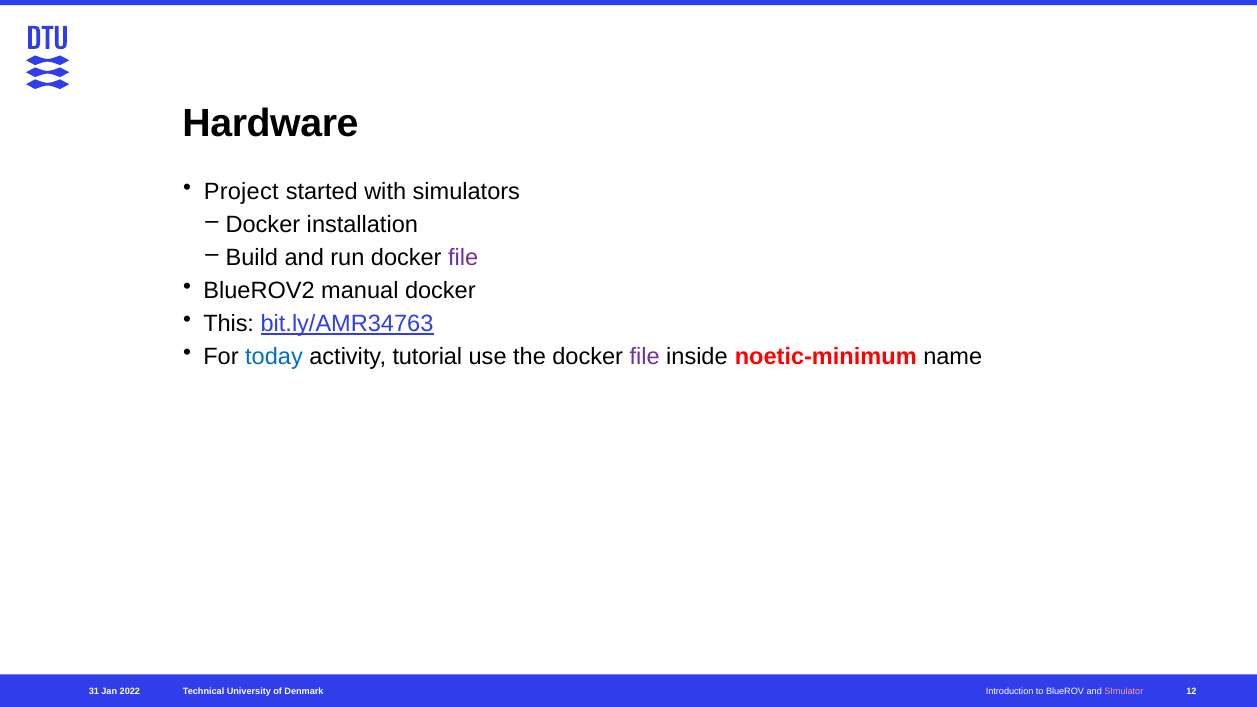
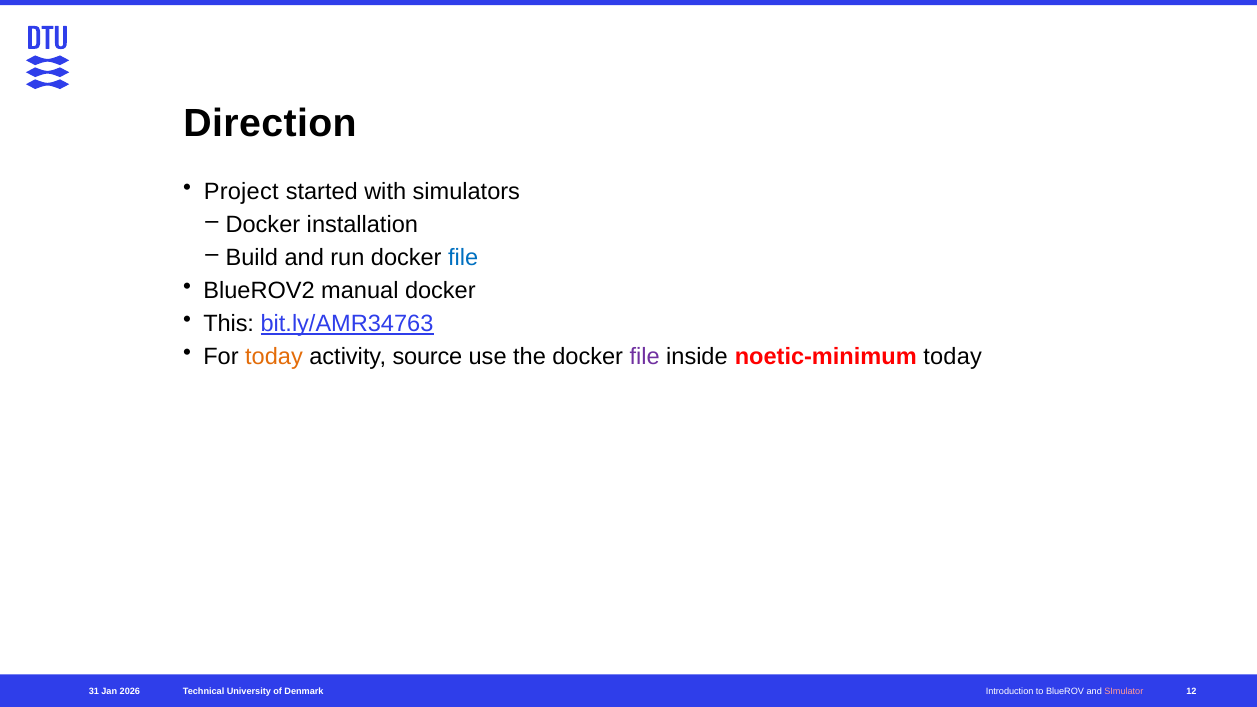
Hardware: Hardware -> Direction (270, 123)
file colour: purple -> blue (463, 258)
today colour: blue -> orange (274, 357)
tutorial: tutorial -> source (427, 357)
noetic-minimum name: name -> today (953, 357)
2022: 2022 -> 2026 (130, 691)
